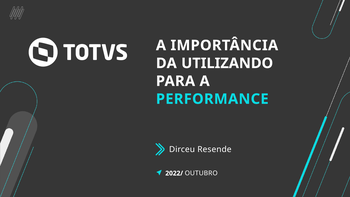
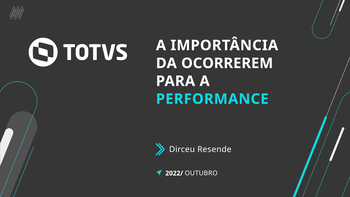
UTILIZANDO: UTILIZANDO -> OCORREREM (227, 63)
